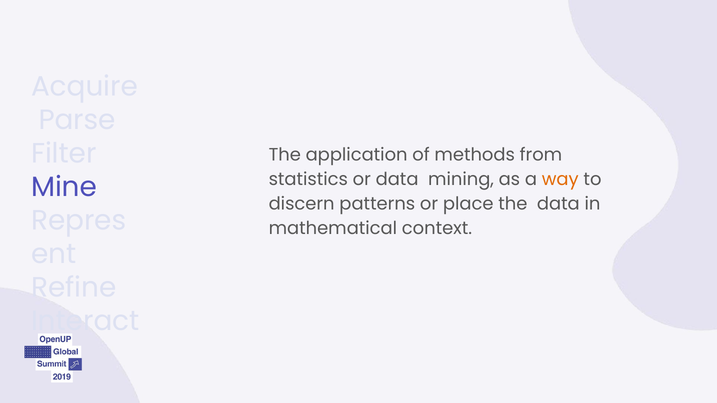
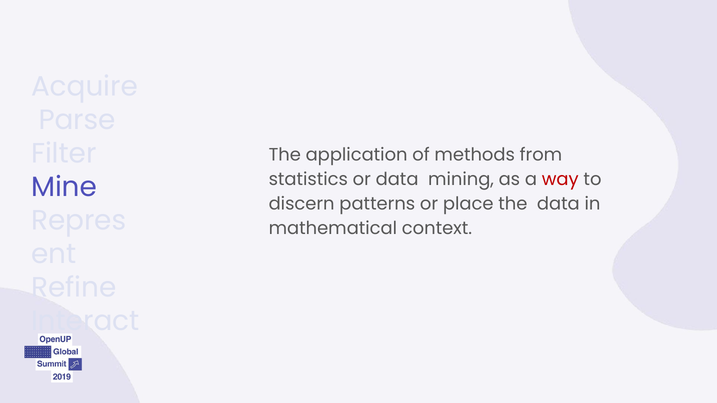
way colour: orange -> red (560, 180)
